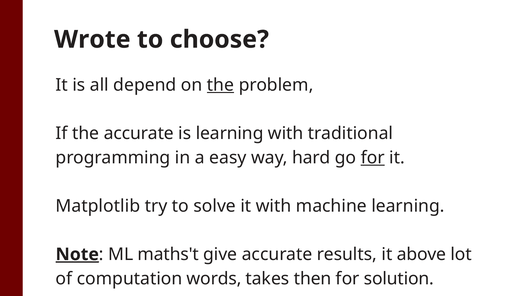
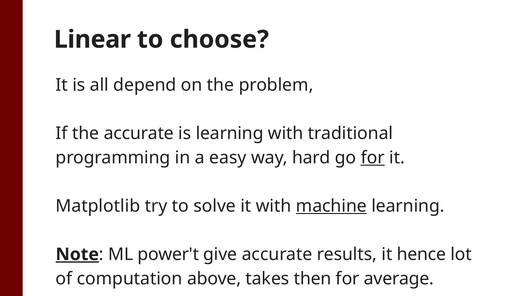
Wrote: Wrote -> Linear (92, 40)
the underline: present -> none (221, 85)
machine underline: none -> present (331, 206)
maths't: maths't -> power't (168, 255)
above: above -> hence (422, 255)
words: words -> above (214, 279)
solution: solution -> average (399, 279)
